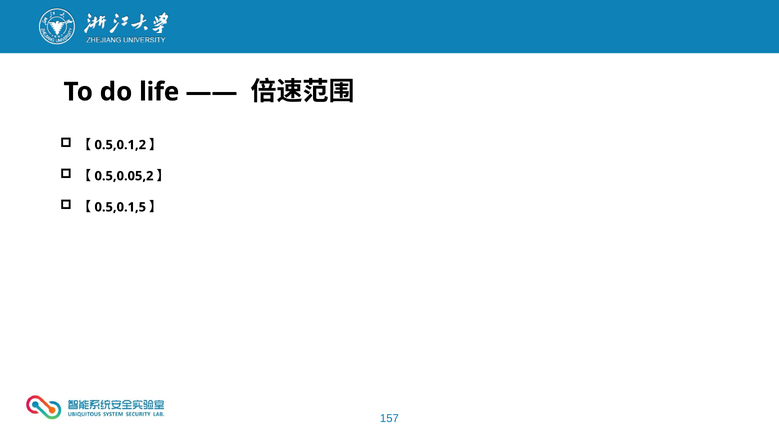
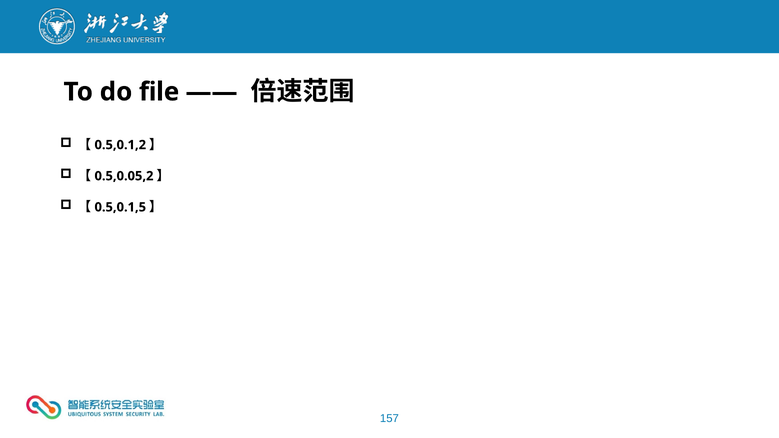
life: life -> file (159, 92)
